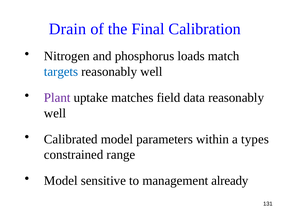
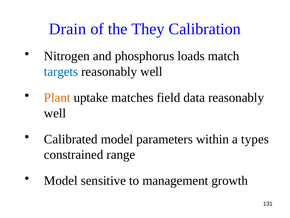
Final: Final -> They (148, 29)
Plant colour: purple -> orange (57, 97)
already: already -> growth (230, 180)
